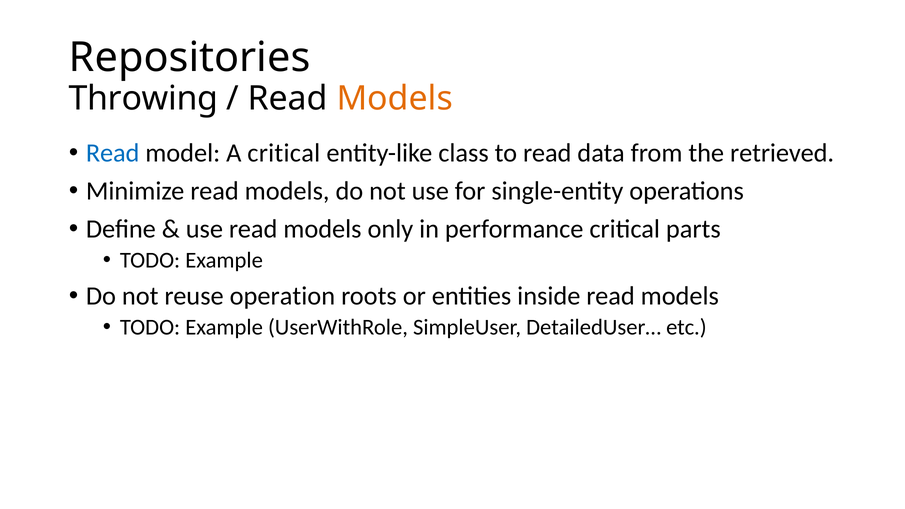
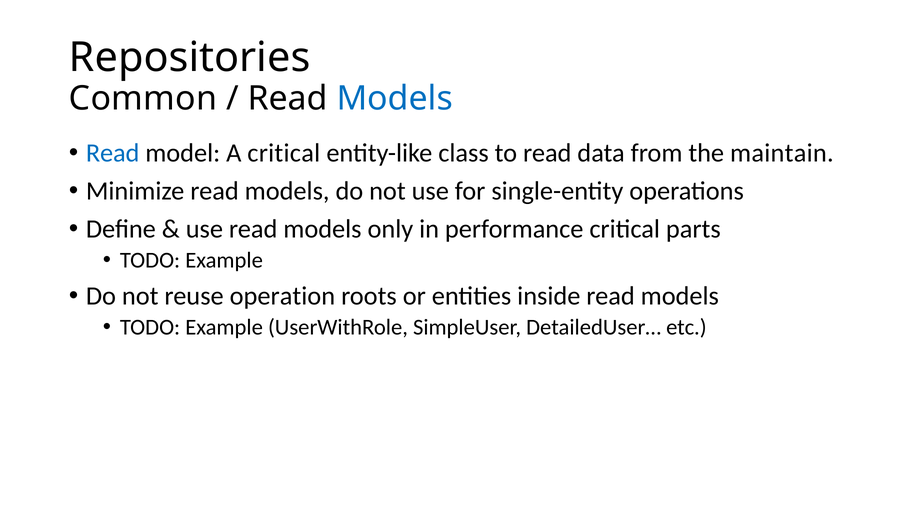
Throwing: Throwing -> Common (143, 98)
Models colour: orange -> blue (395, 98)
retrieved: retrieved -> maintain (782, 153)
